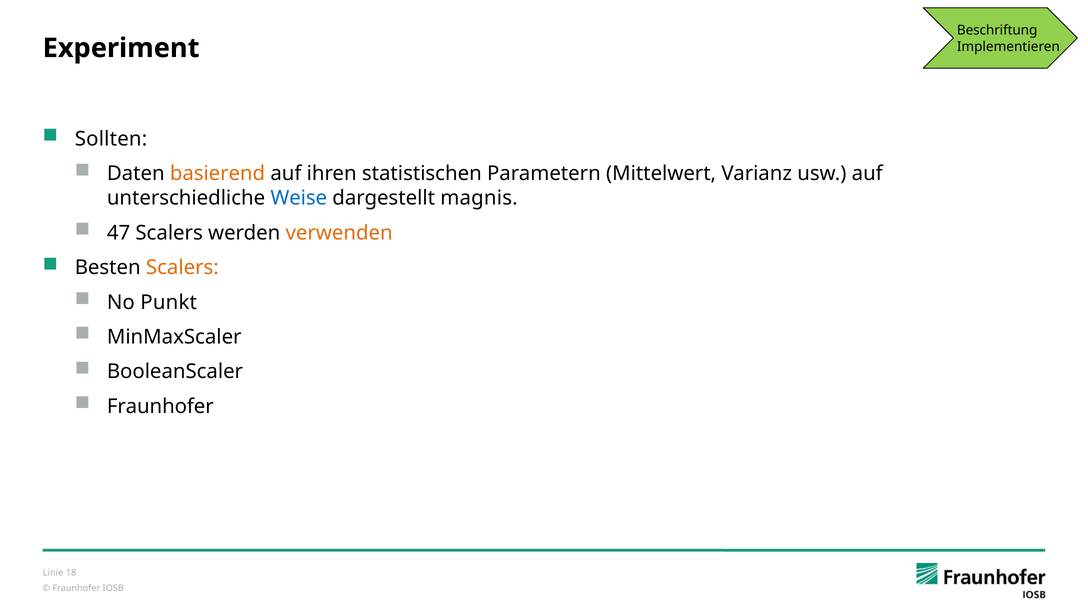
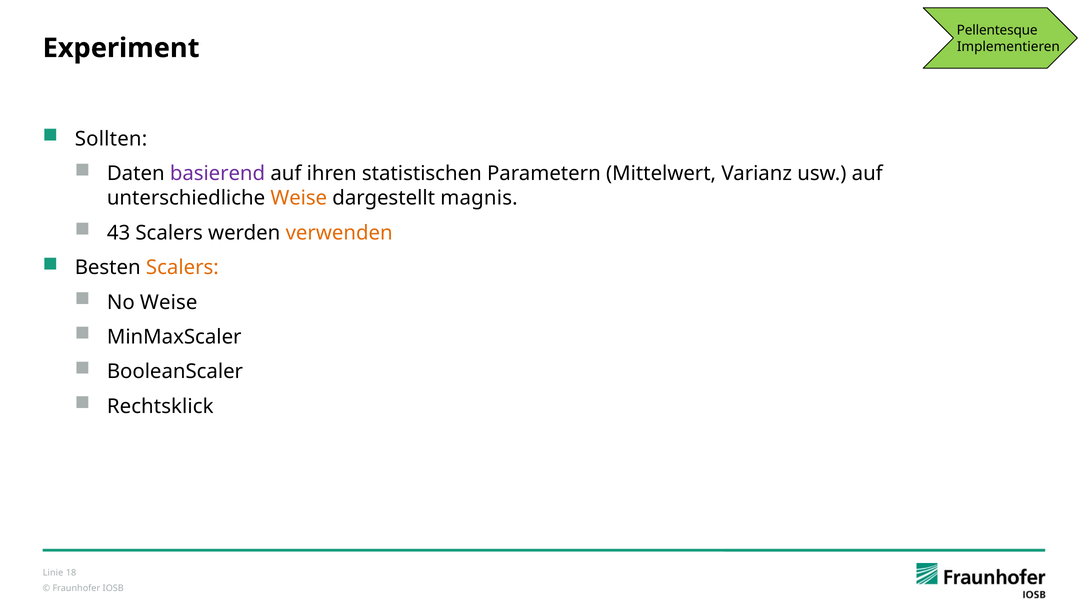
Beschriftung: Beschriftung -> Pellentesque (997, 30)
basierend colour: orange -> purple (218, 174)
Weise colour: blue -> orange (299, 198)
47: 47 -> 43 (119, 233)
No Punkt: Punkt -> Weise (169, 302)
Fraunhofer: Fraunhofer -> Rechtsklick (160, 406)
